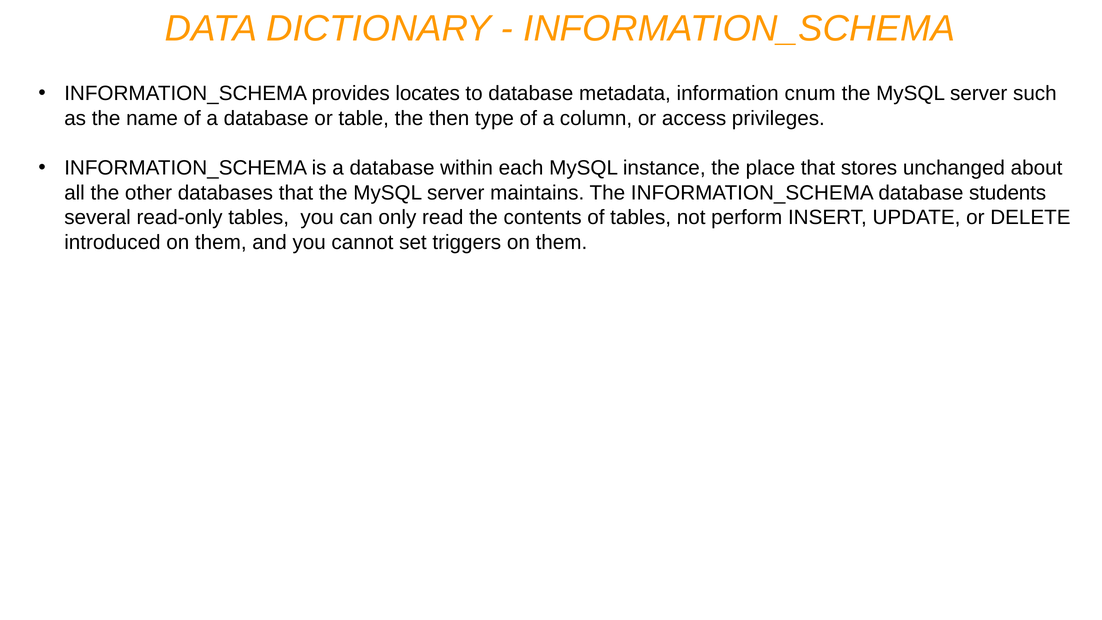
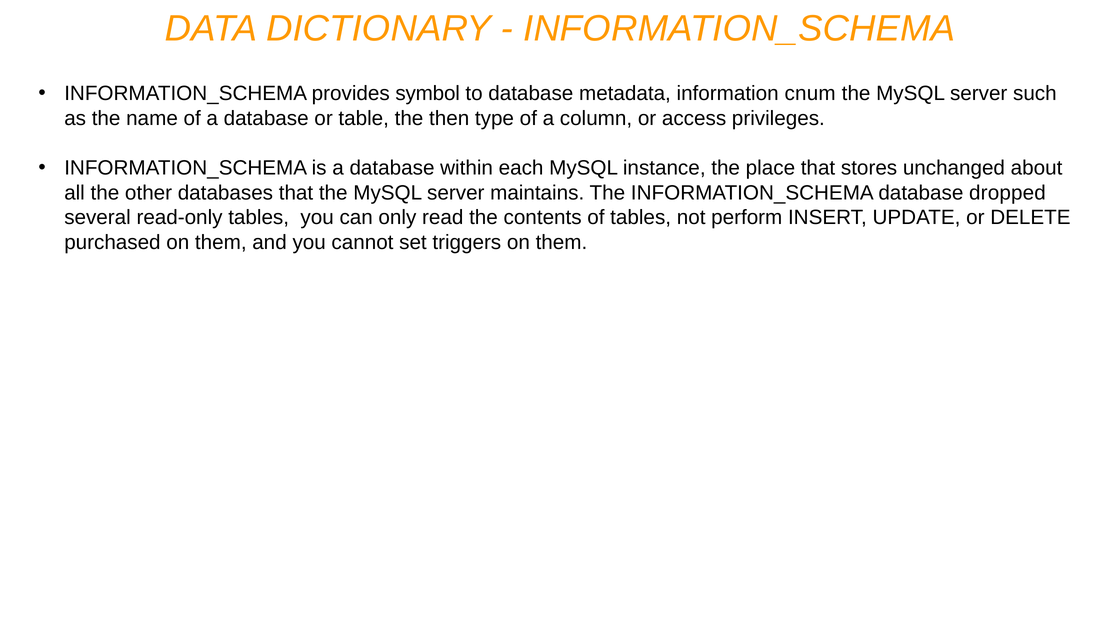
locates: locates -> symbol (428, 94)
students: students -> dropped (1007, 193)
introduced: introduced -> purchased (112, 242)
